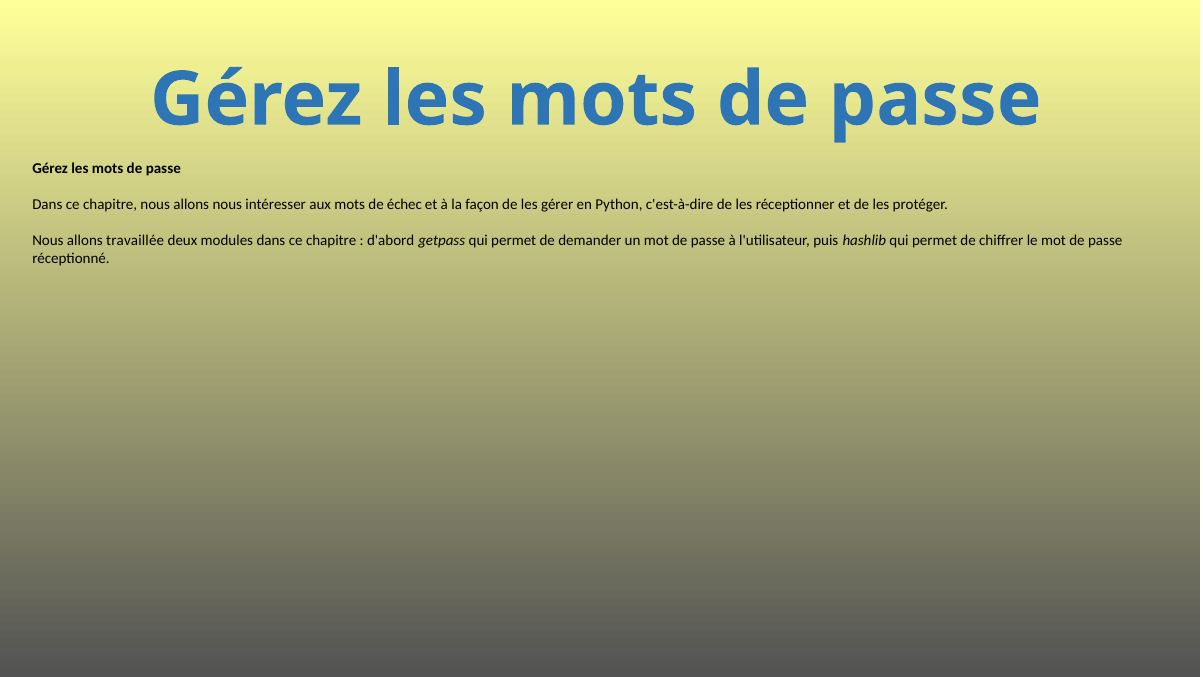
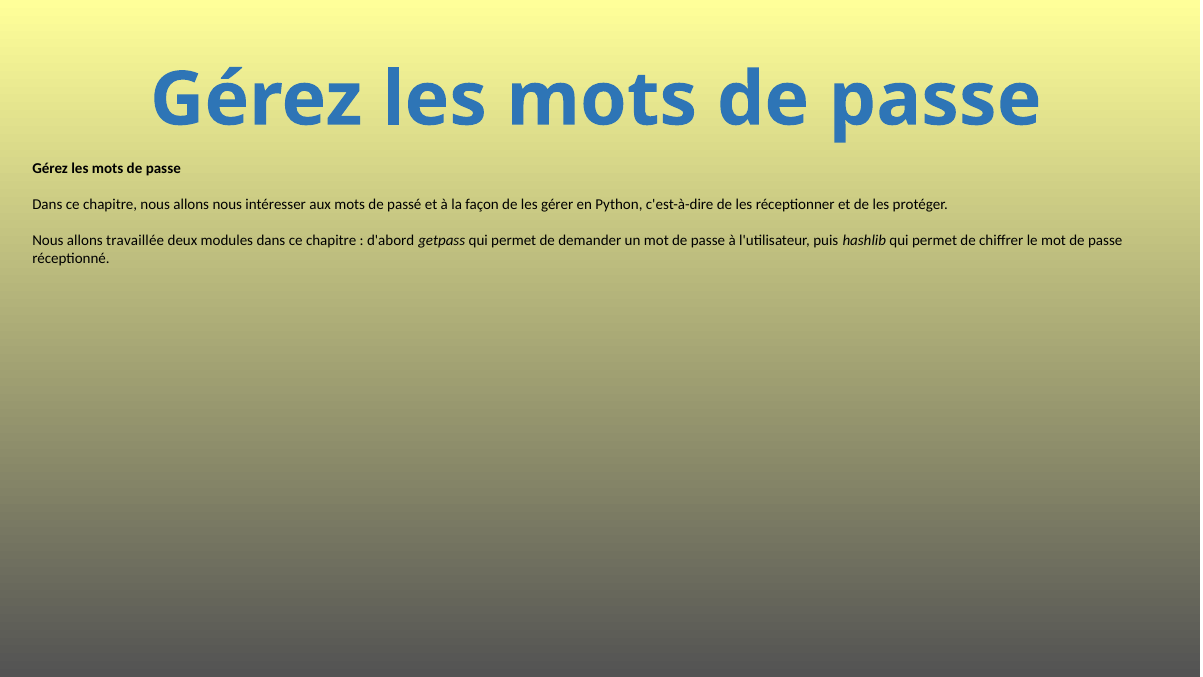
échec: échec -> passé (404, 205)
